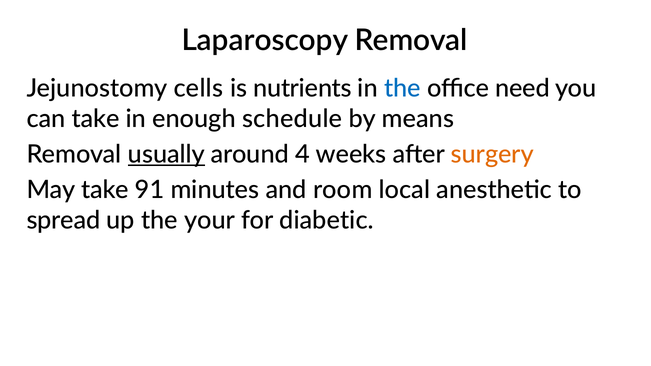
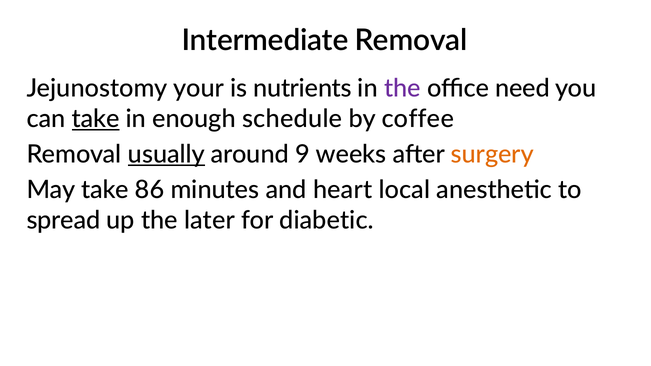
Laparoscopy: Laparoscopy -> Intermediate (265, 40)
cells: cells -> your (198, 89)
the colour: blue -> purple (402, 89)
take underline: none -> present (96, 119)
means: means -> coffee (418, 119)
4: 4 -> 9 (303, 154)
91: 91 -> 86 (150, 190)
room: room -> heart (343, 190)
your: your -> later (209, 220)
